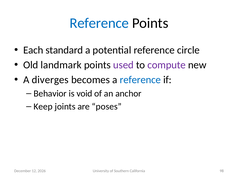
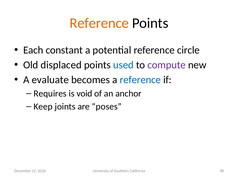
Reference colour: blue -> orange (99, 23)
standard: standard -> constant (64, 50)
landmark: landmark -> displaced (61, 65)
used colour: purple -> blue (123, 65)
diverges: diverges -> evaluate (50, 80)
Behavior: Behavior -> Requires (50, 93)
